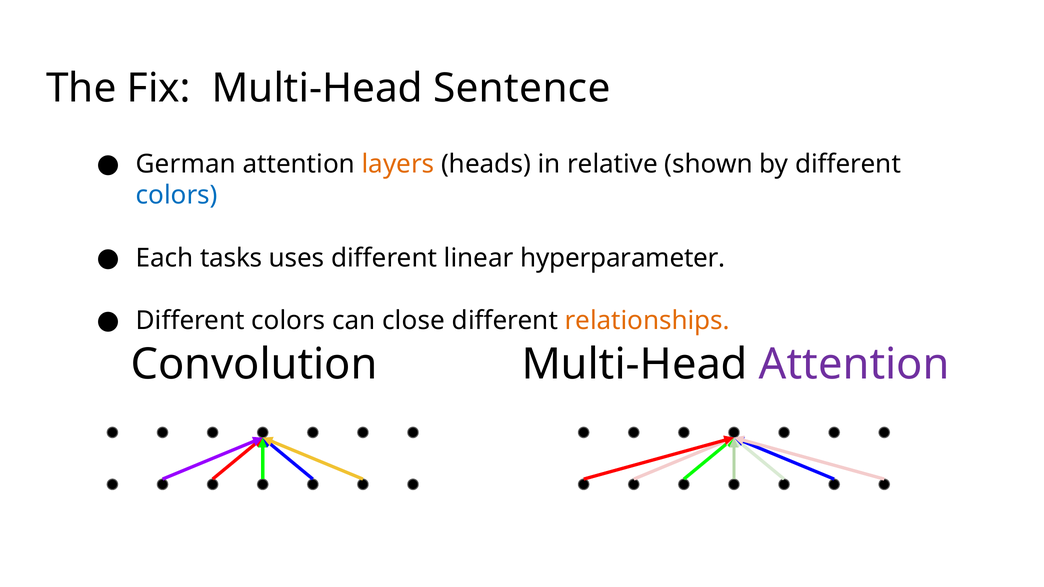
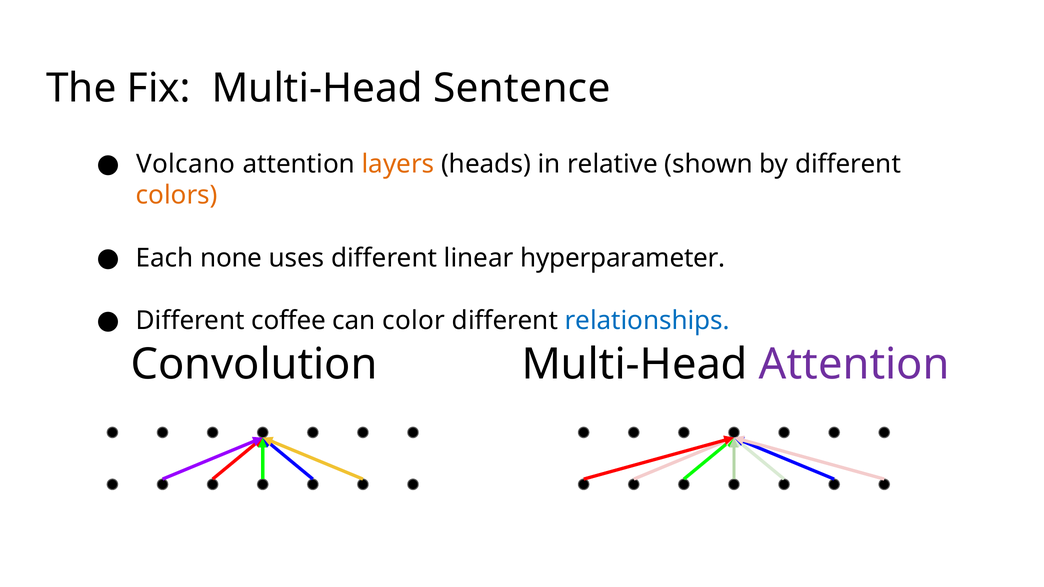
German: German -> Volcano (186, 164)
colors colour: blue -> orange (177, 195)
tasks: tasks -> none (231, 258)
colors: colors -> coffee (289, 321)
close: close -> color (414, 321)
relationships colour: orange -> blue (647, 321)
